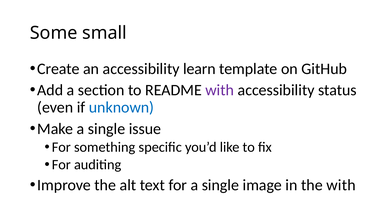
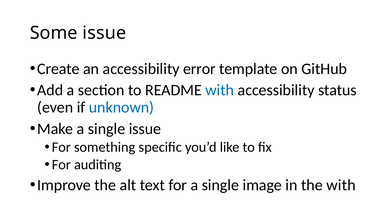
Some small: small -> issue (104, 33)
learn: learn -> error (199, 69)
with colour: purple -> blue (220, 90)
